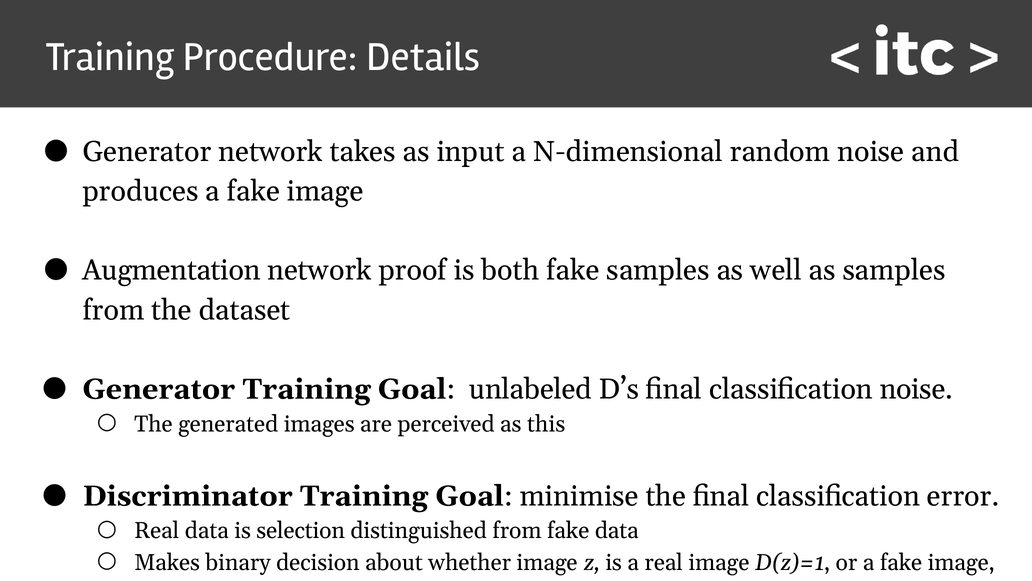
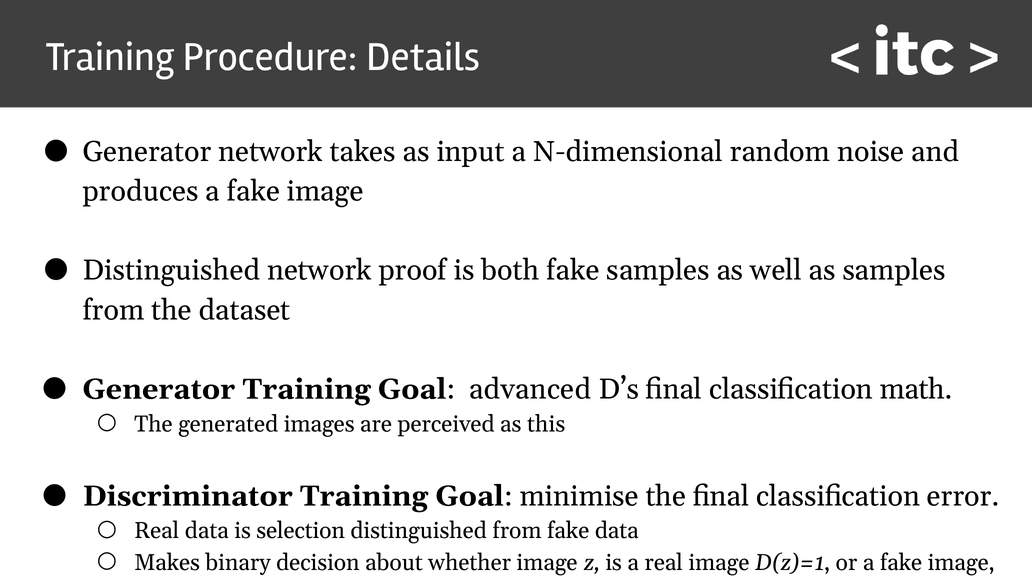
Augmentation: Augmentation -> Distinguished (171, 270)
unlabeled: unlabeled -> advanced (530, 389)
classification noise: noise -> math (916, 389)
